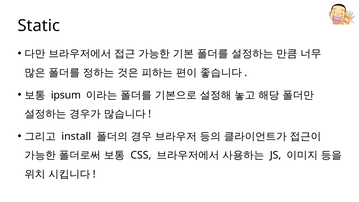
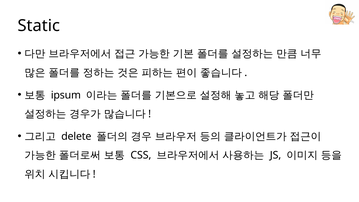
install: install -> delete (76, 136)
